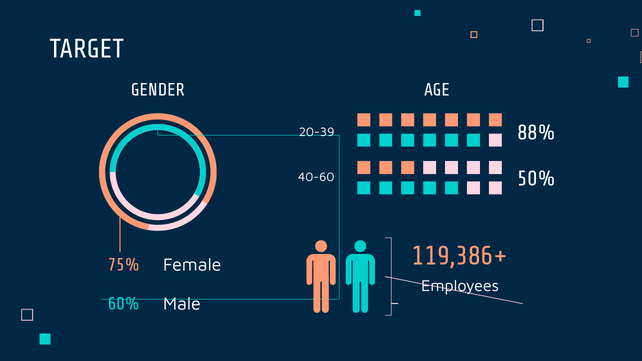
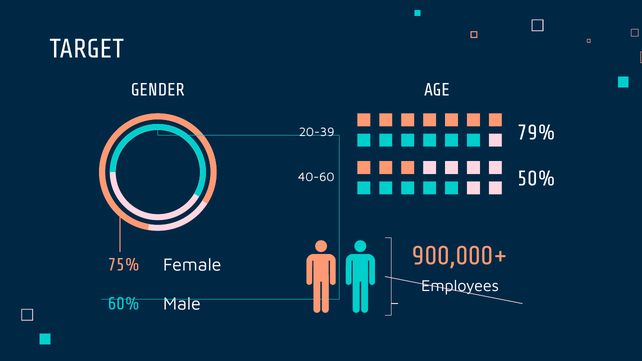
88%: 88% -> 79% (536, 133)
119,386+: 119,386+ -> 900,000+ (460, 256)
